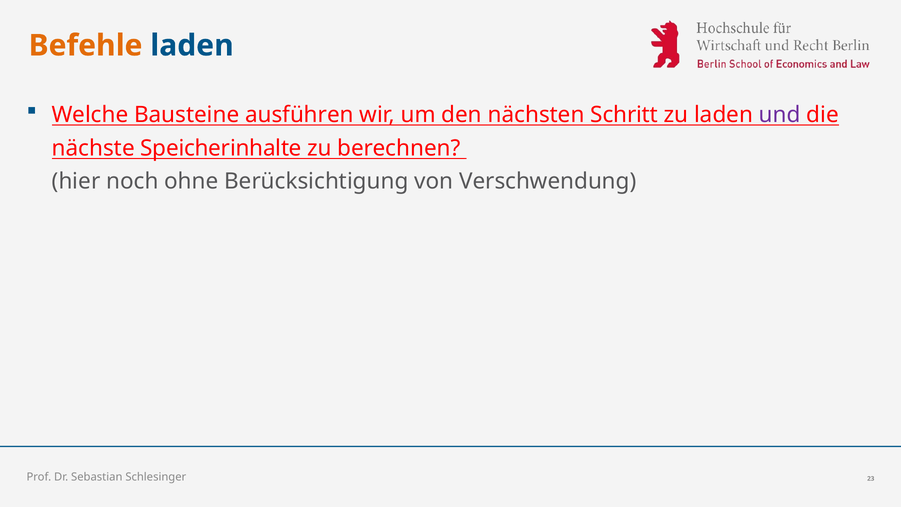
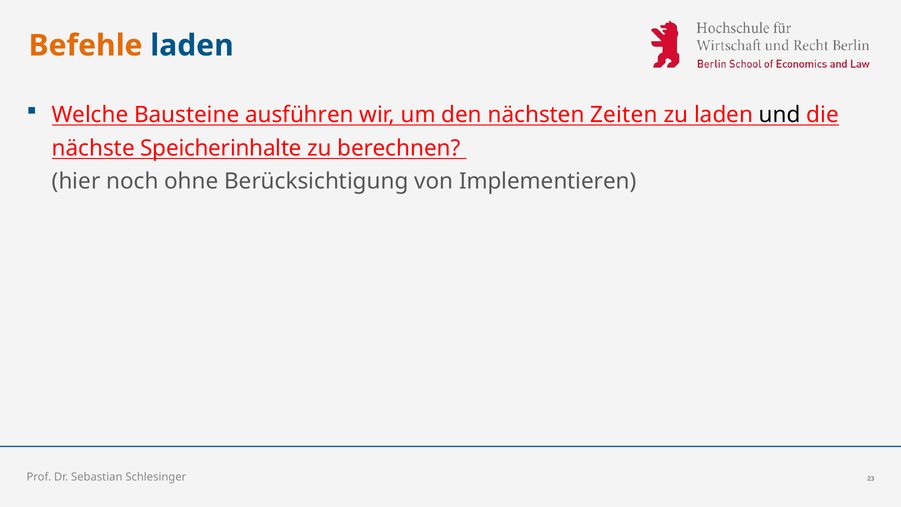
Schritt: Schritt -> Zeiten (624, 115)
und colour: purple -> black (780, 115)
Verschwendung: Verschwendung -> Implementieren (548, 181)
